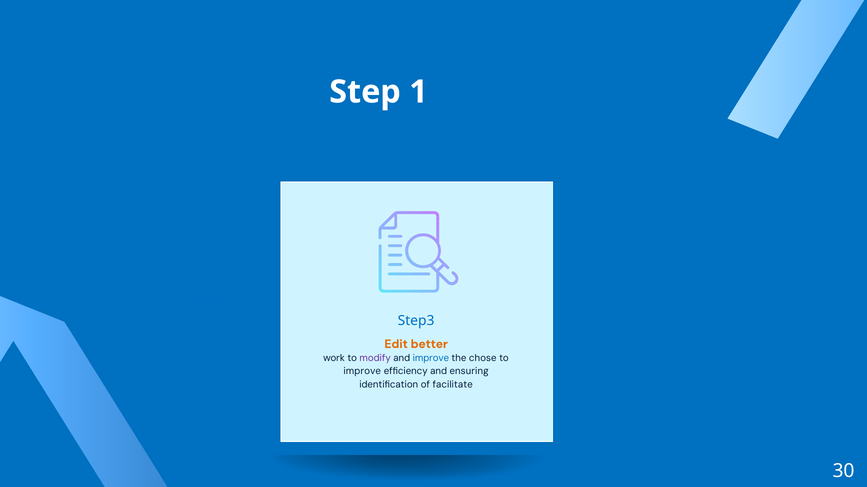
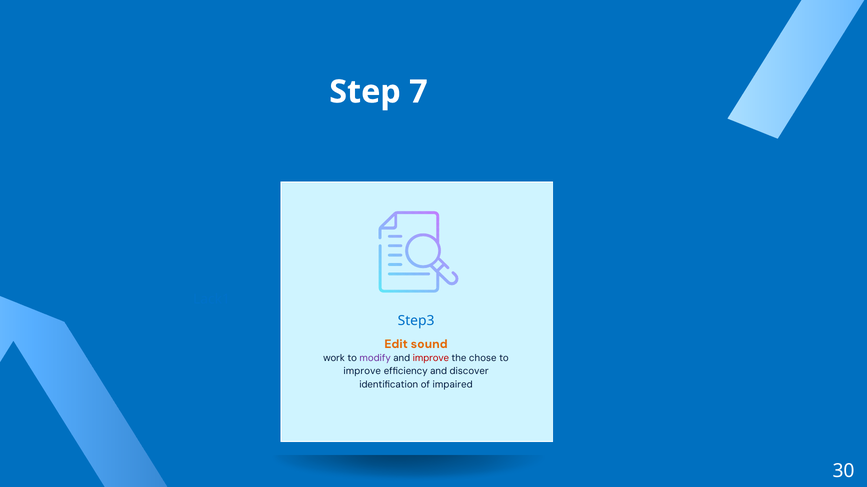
1: 1 -> 7 (418, 92)
better: better -> sound (429, 344)
improve colour: blue -> red (431, 359)
ensuring: ensuring -> discover (469, 372)
facilitate: facilitate -> impaired (453, 385)
